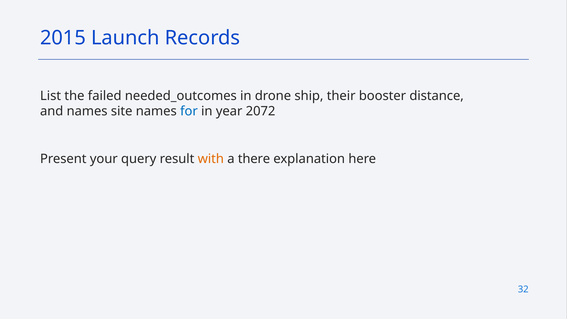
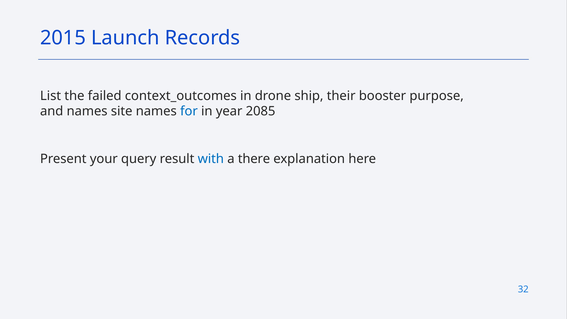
needed_outcomes: needed_outcomes -> context_outcomes (181, 96)
distance: distance -> purpose (437, 96)
2072: 2072 -> 2085 (261, 111)
with colour: orange -> blue (211, 159)
